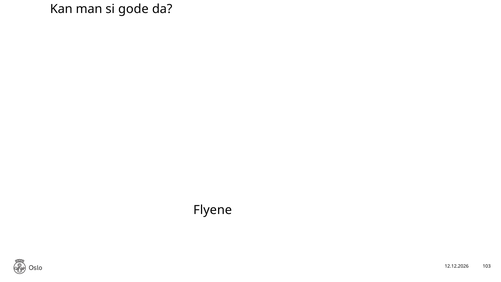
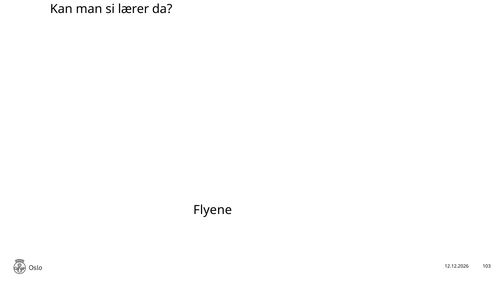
gode: gode -> lærer (134, 9)
